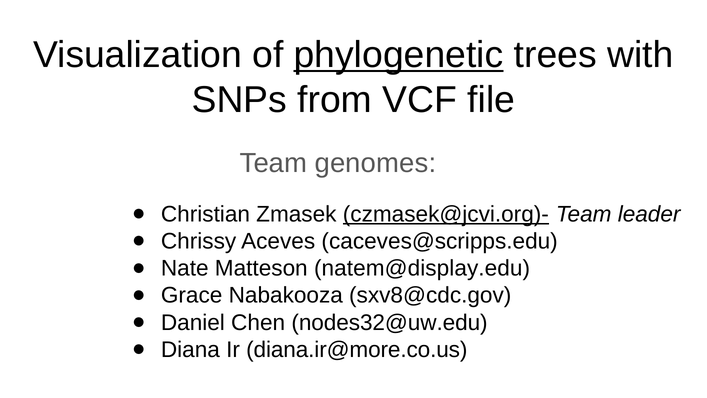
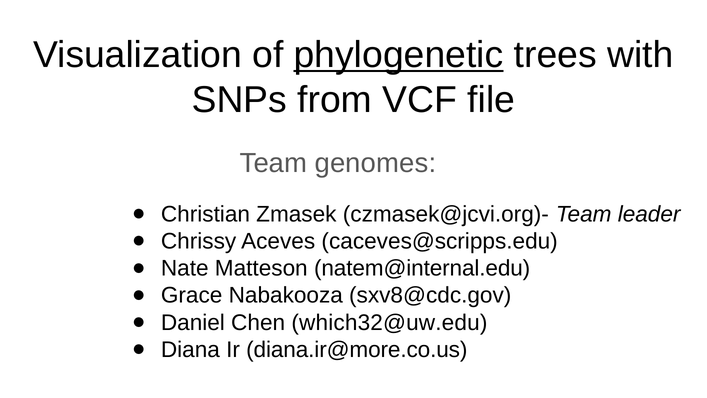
czmasek@jcvi.org)- underline: present -> none (446, 214)
natem@display.edu: natem@display.edu -> natem@internal.edu (422, 268)
nodes32@uw.edu: nodes32@uw.edu -> which32@uw.edu (389, 322)
